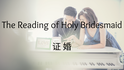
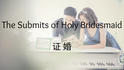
Reading: Reading -> Submits (33, 25)
